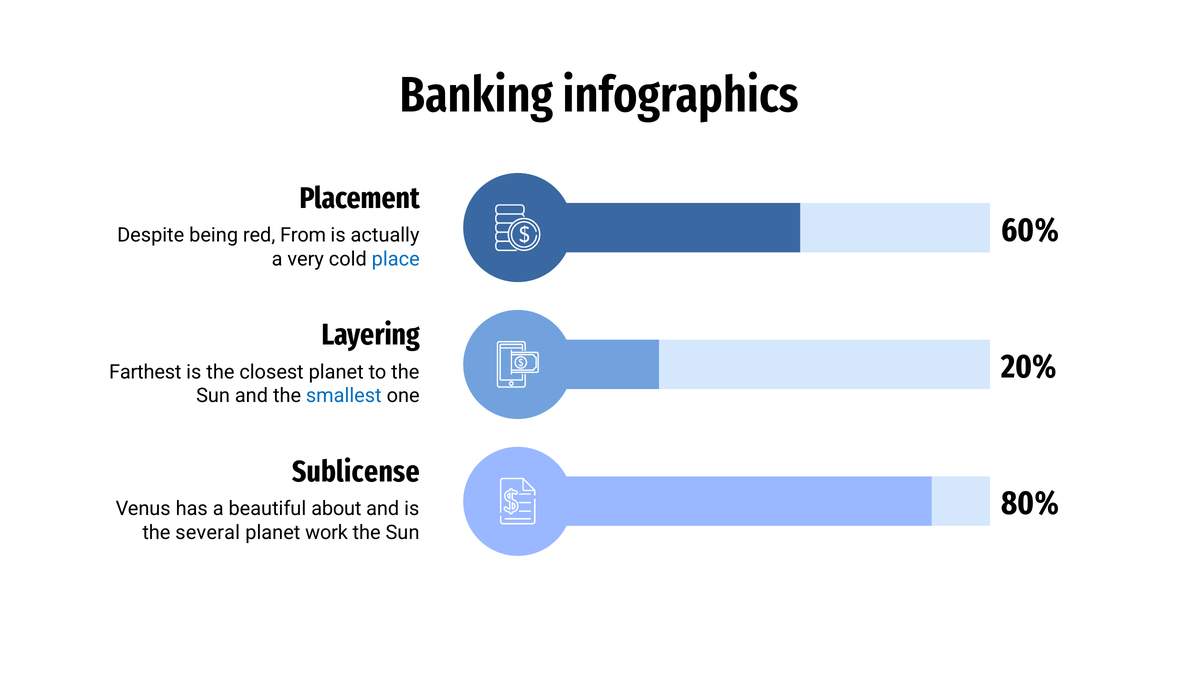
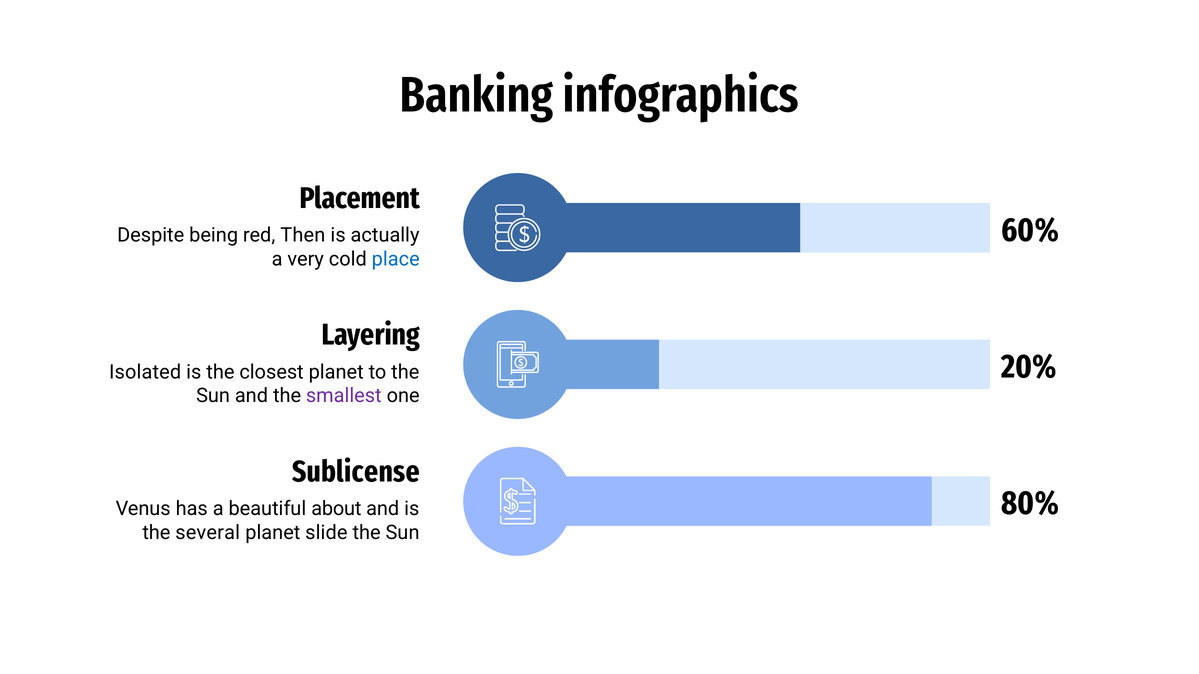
From: From -> Then (303, 235)
Farthest: Farthest -> Isolated (145, 372)
smallest colour: blue -> purple (344, 396)
work: work -> slide (326, 533)
